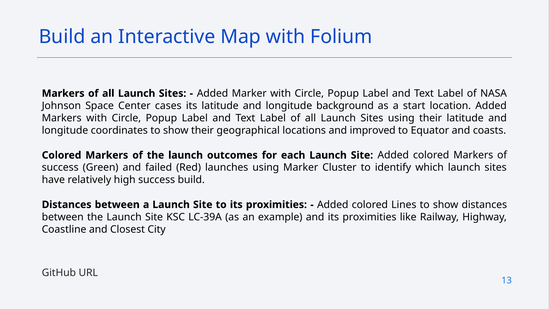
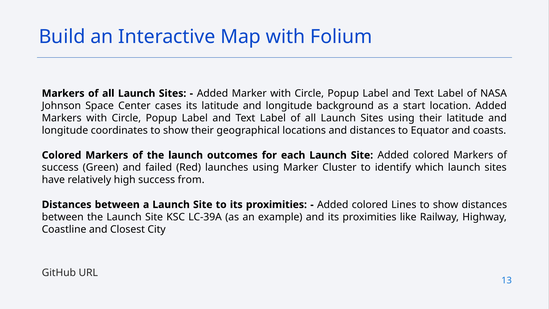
and improved: improved -> distances (373, 130)
success build: build -> from (191, 180)
